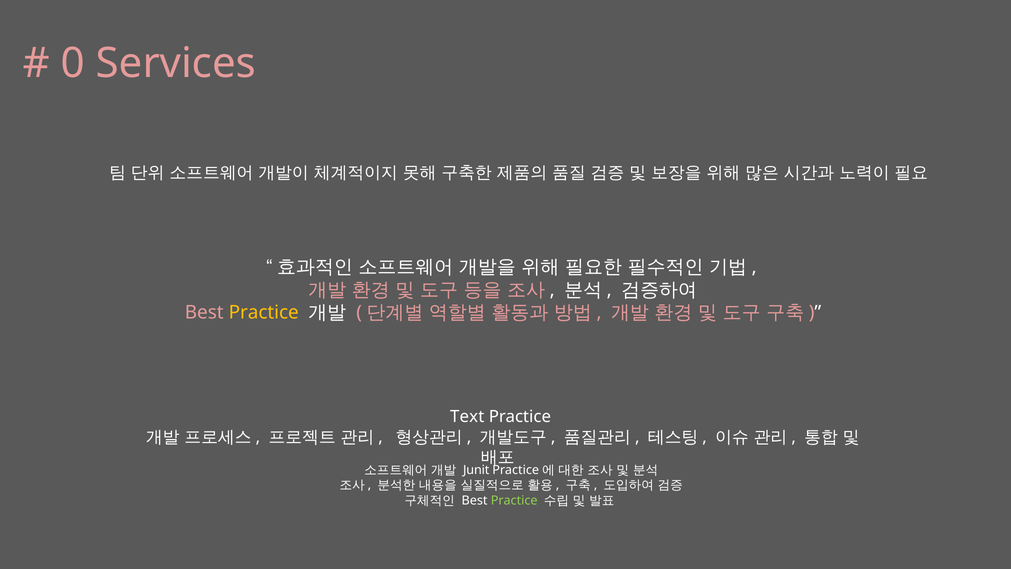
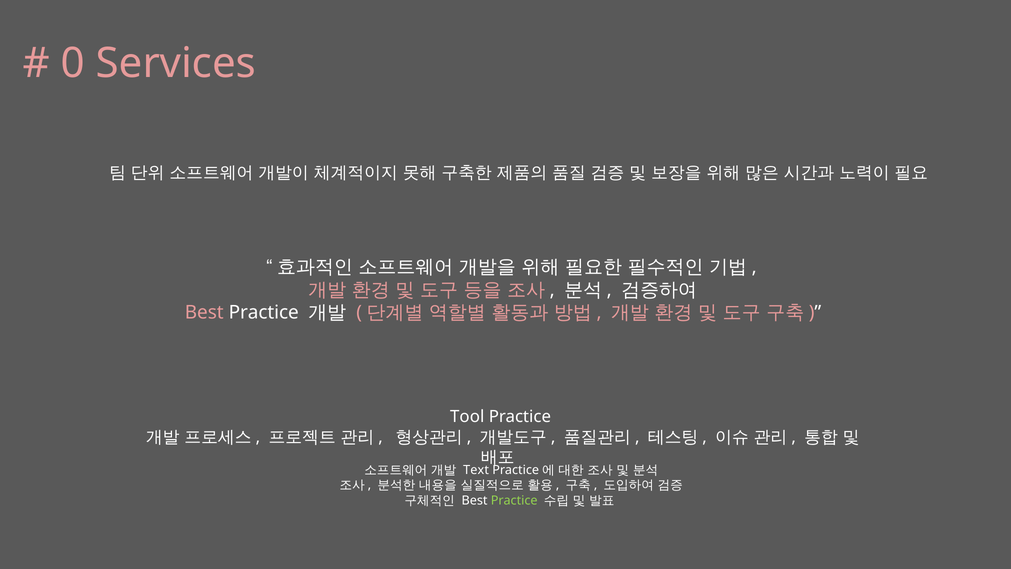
Practice colour: yellow -> white (264, 313)
Text: Text -> Tool (467, 416)
Junit: Junit -> Text (476, 470)
